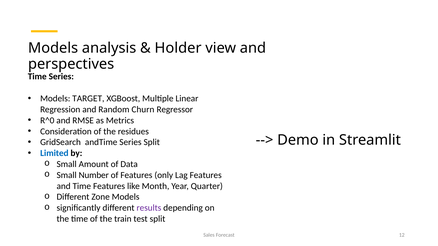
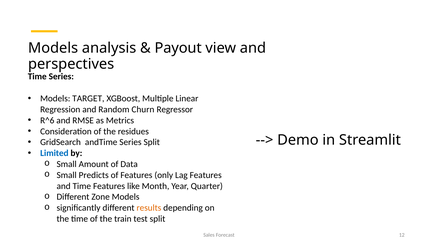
Holder: Holder -> Payout (178, 48)
R^0: R^0 -> R^6 (47, 121)
Number: Number -> Predicts (94, 175)
results colour: purple -> orange (149, 208)
